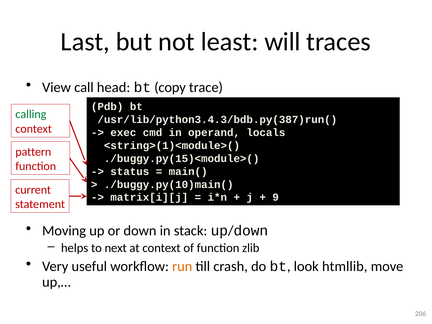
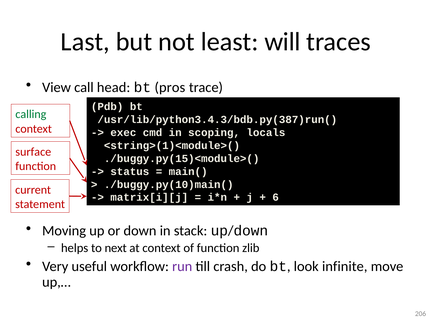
copy: copy -> pros (170, 87)
operand: operand -> scoping (214, 133)
pattern: pattern -> surface (33, 152)
9: 9 -> 6 (276, 197)
run colour: orange -> purple (182, 266)
htmllib: htmllib -> infinite (345, 266)
